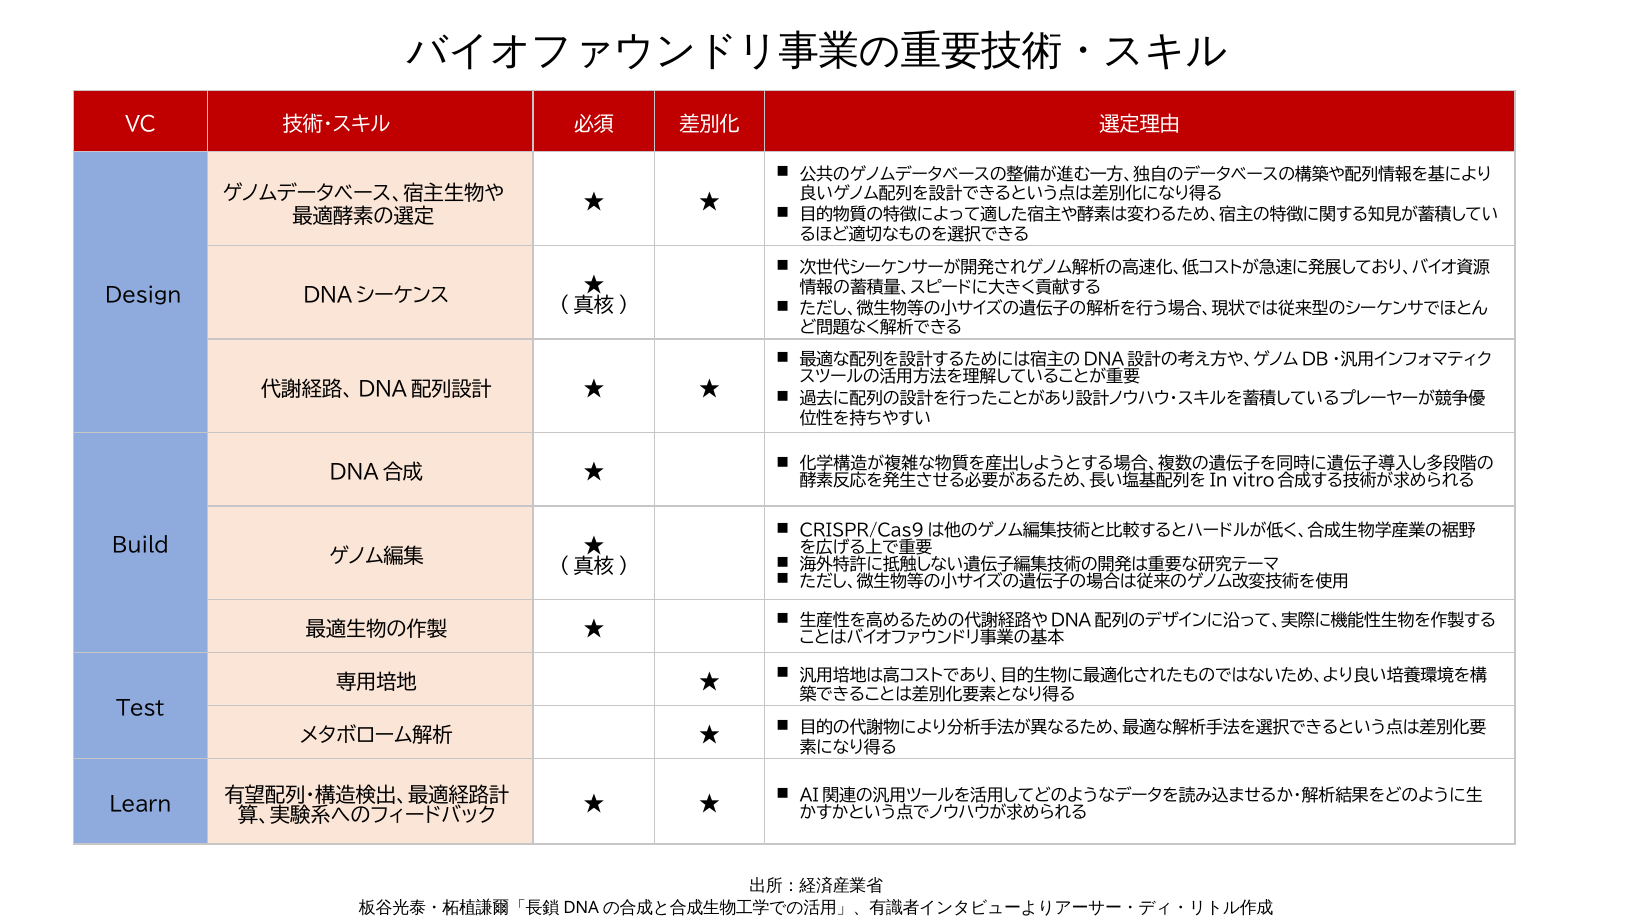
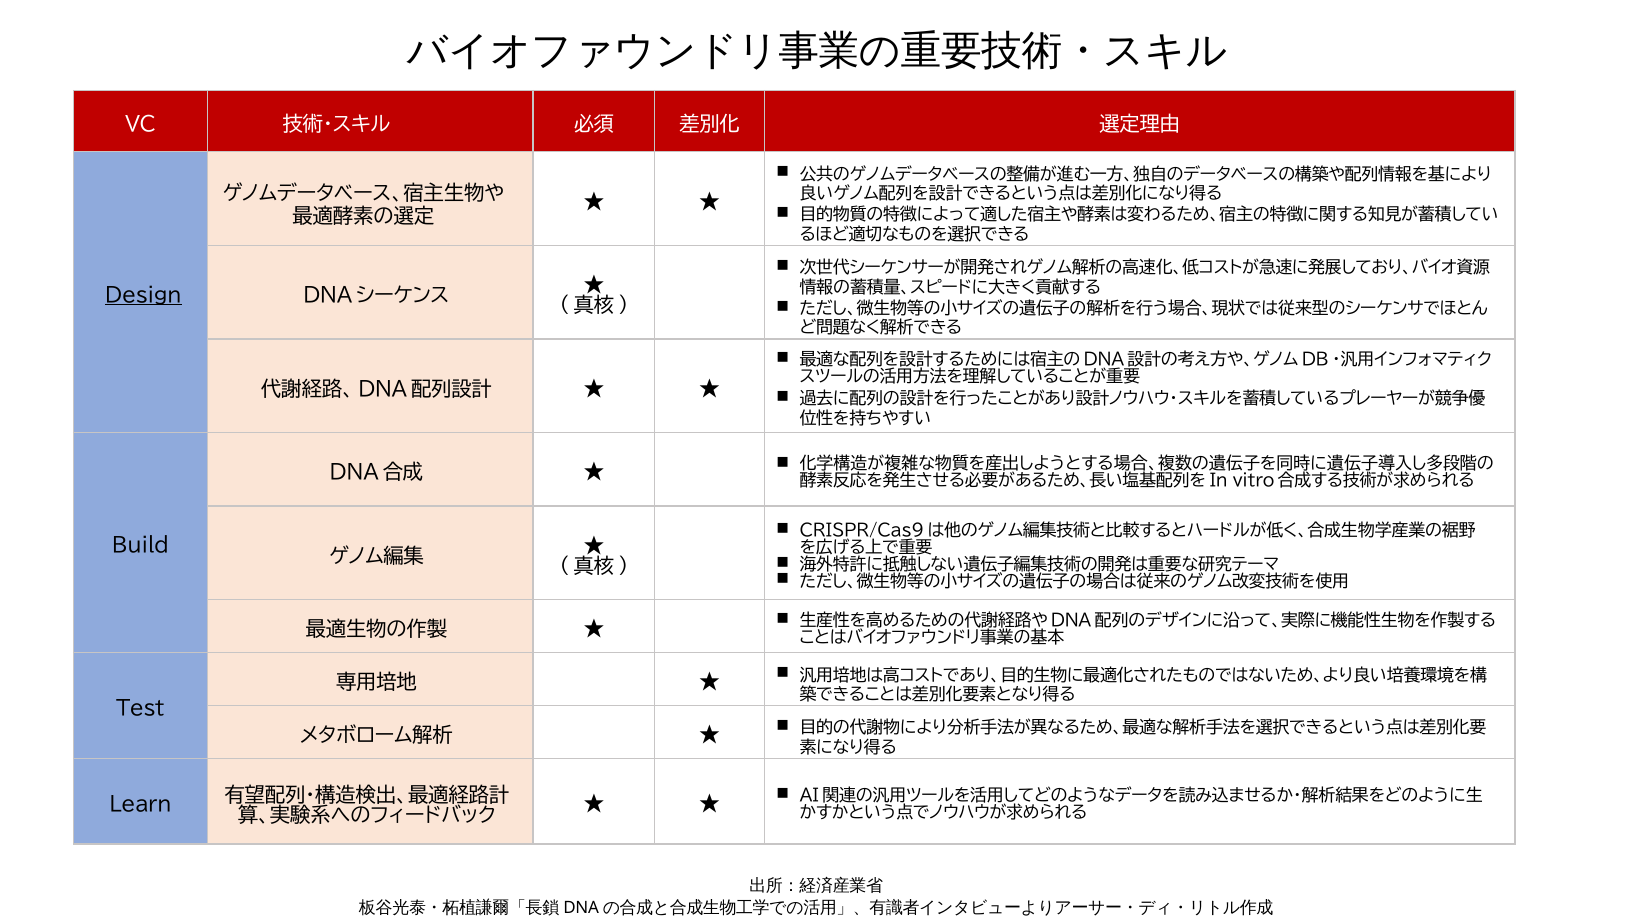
Design underline: none -> present (143, 296)
